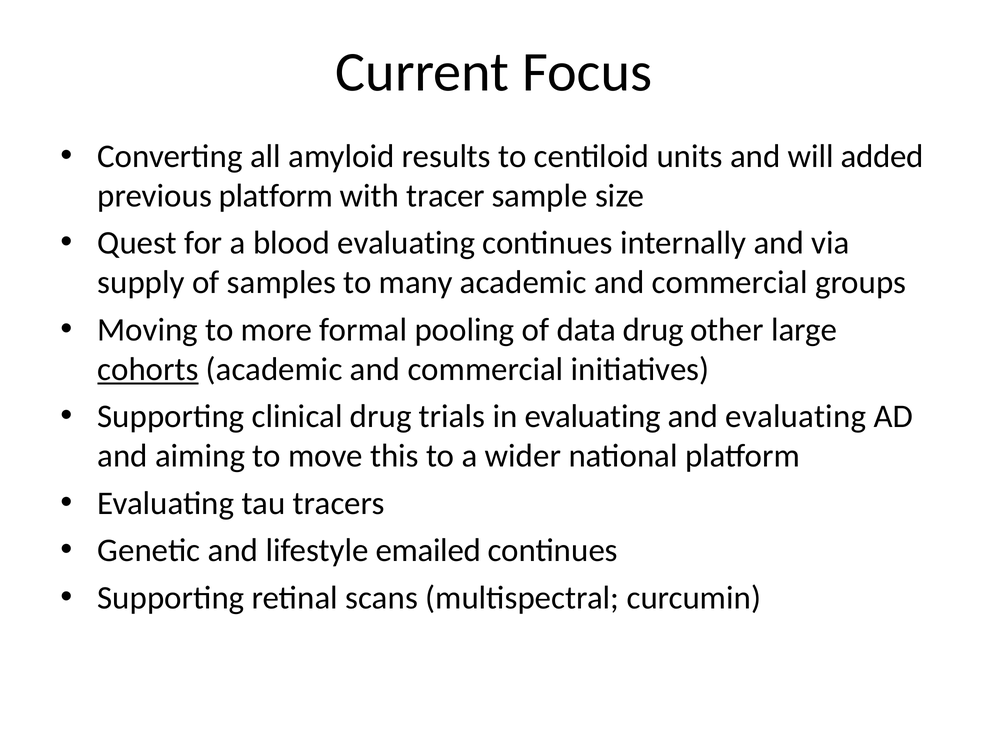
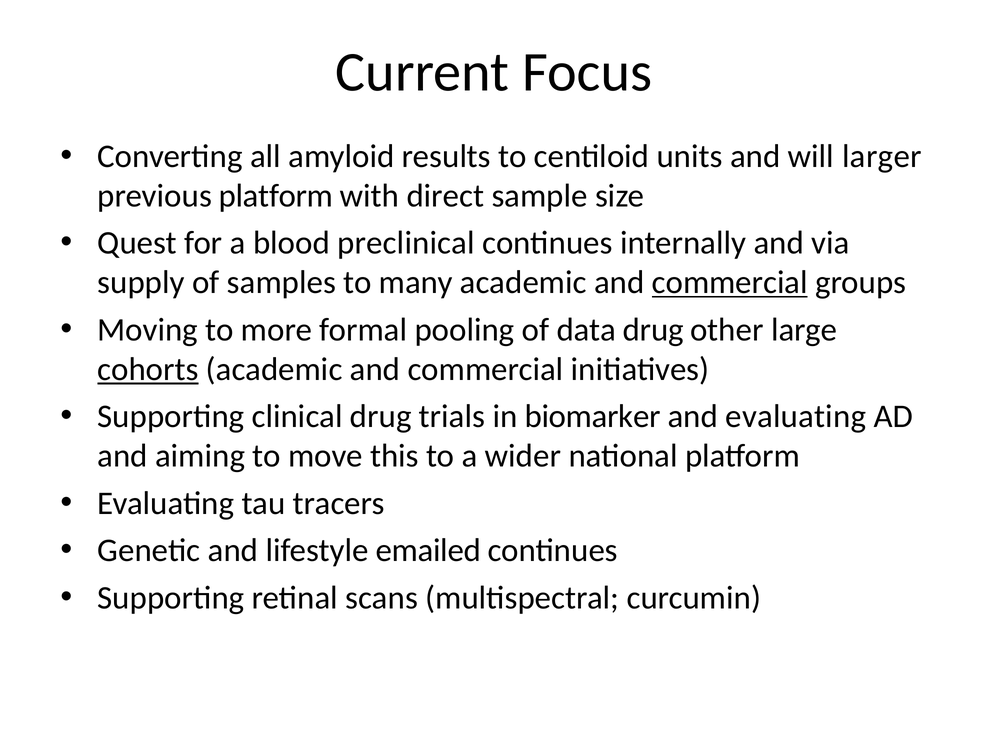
added: added -> larger (882, 156)
tracer: tracer -> direct (445, 196)
blood evaluating: evaluating -> preclinical (406, 243)
commercial underline: none -> present (730, 283)
in evaluating: evaluating -> biomarker (593, 417)
